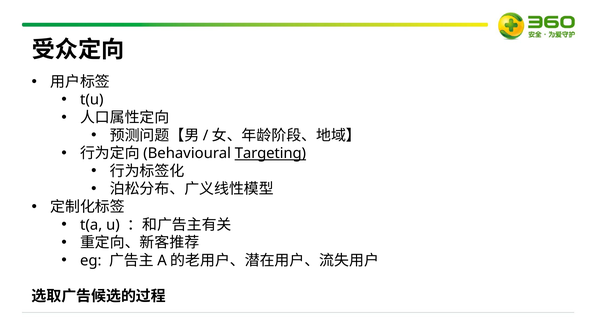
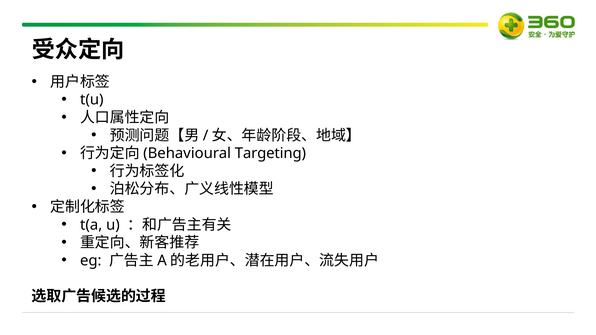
Targeting underline: present -> none (270, 153)
